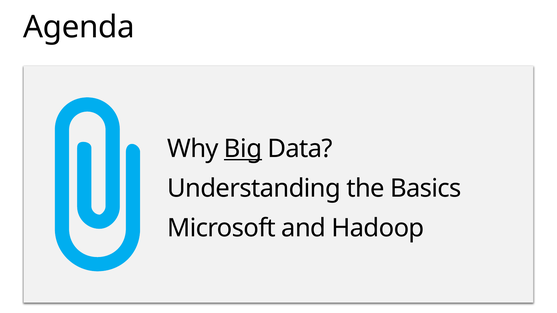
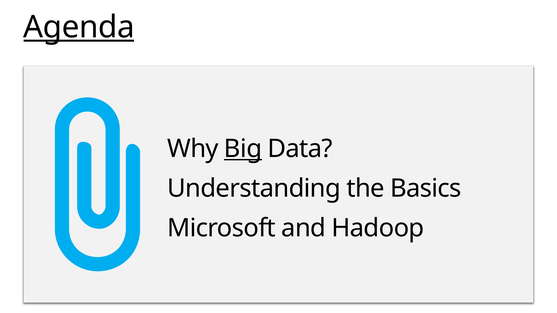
Agenda underline: none -> present (79, 27)
